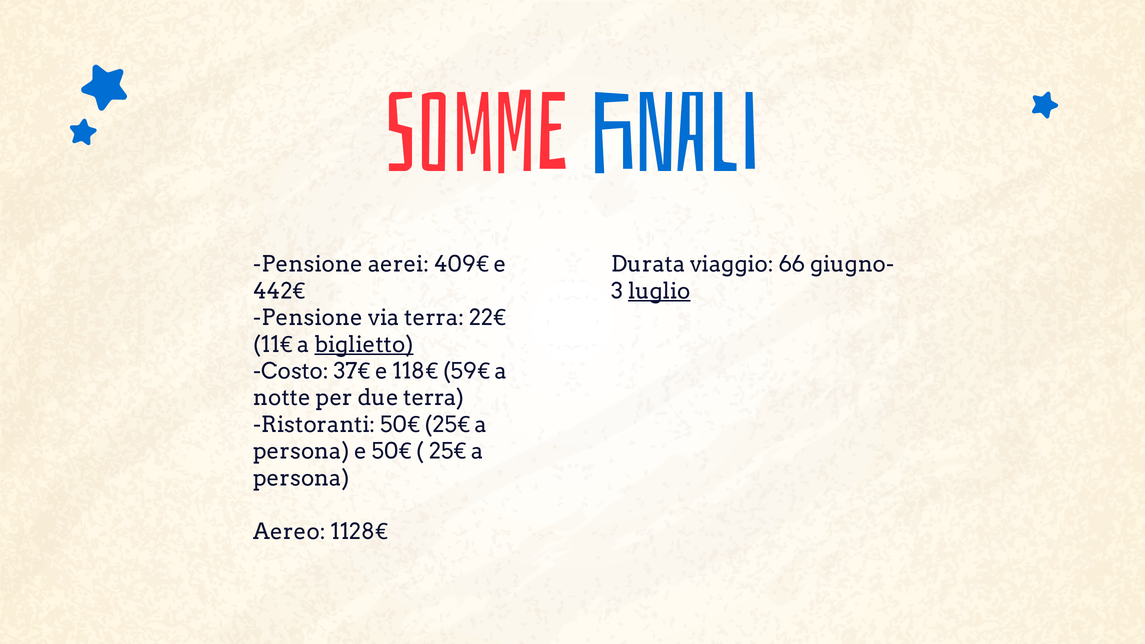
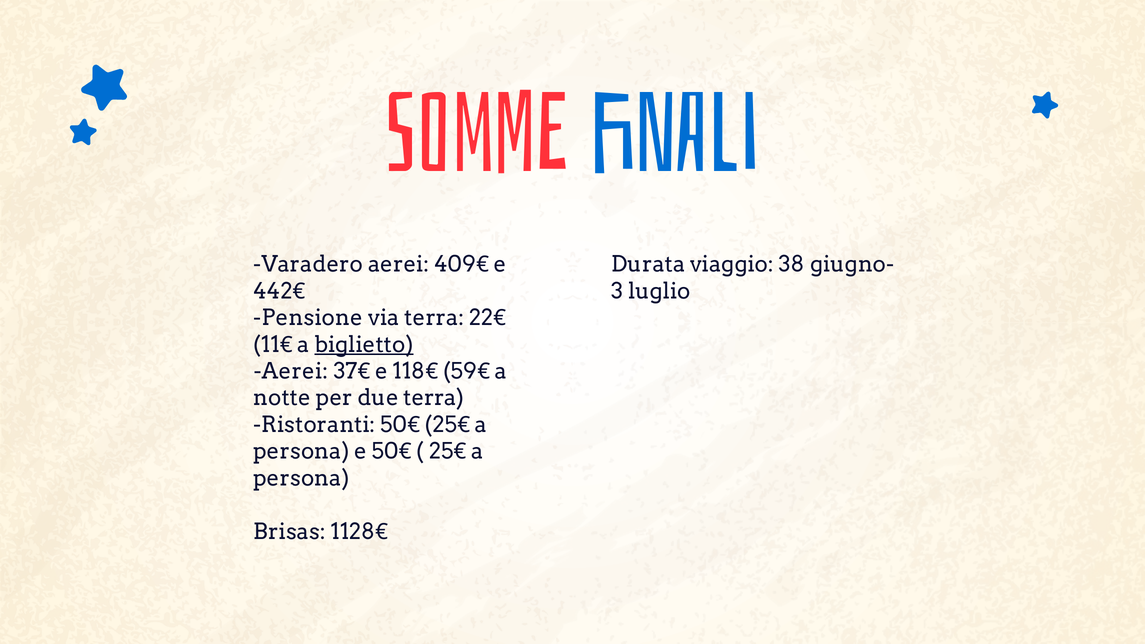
Pensione: Pensione -> Varadero (308, 265)
66: 66 -> 38 (792, 265)
luglio underline: present -> none (659, 291)
Costo: Costo -> Aerei (291, 371)
Aereo: Aereo -> Brisas (290, 532)
